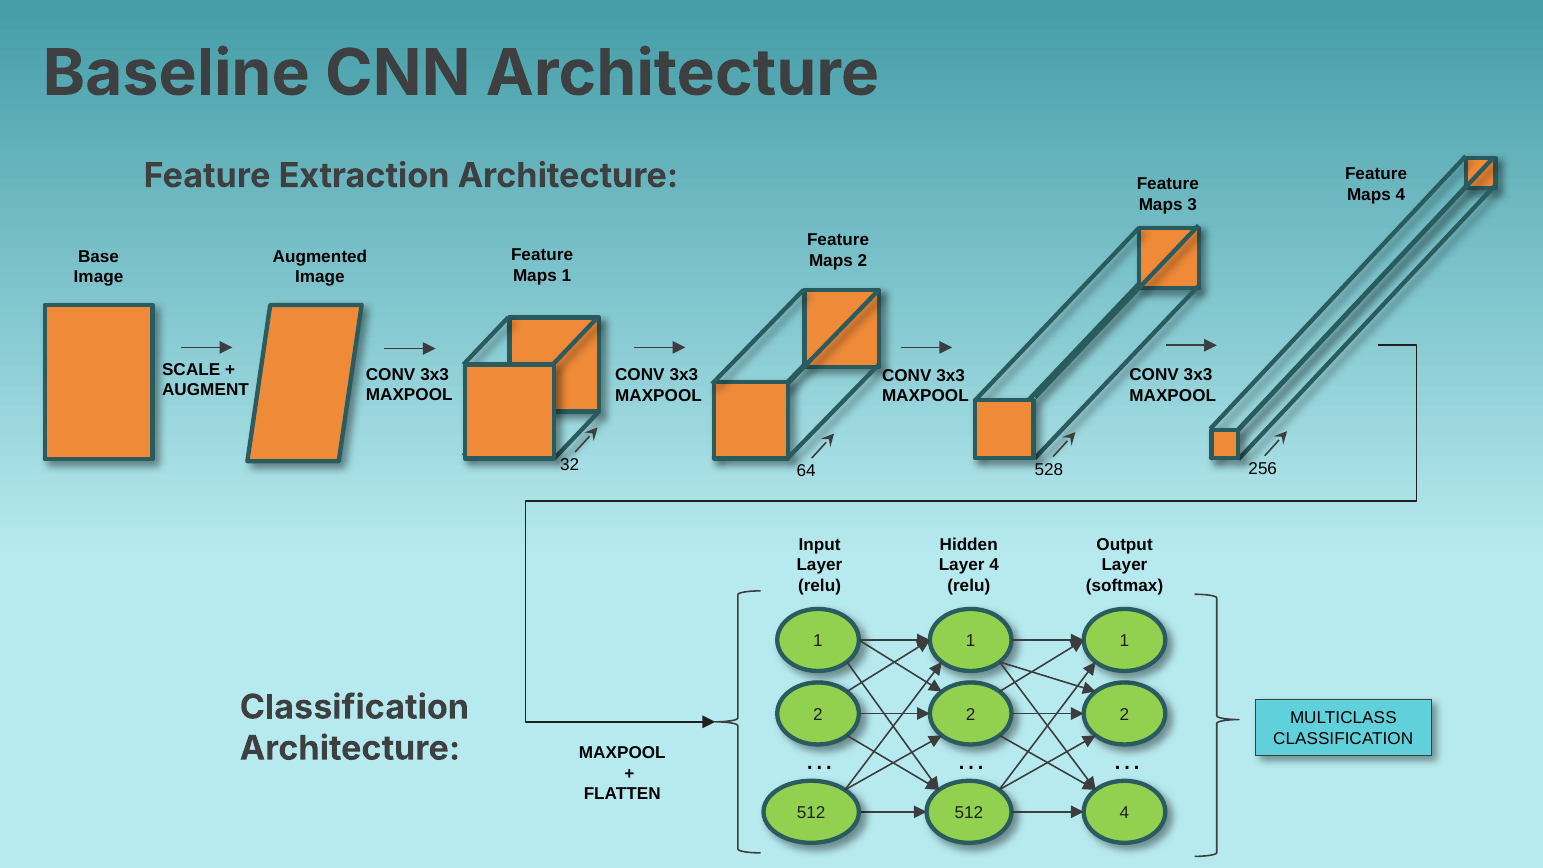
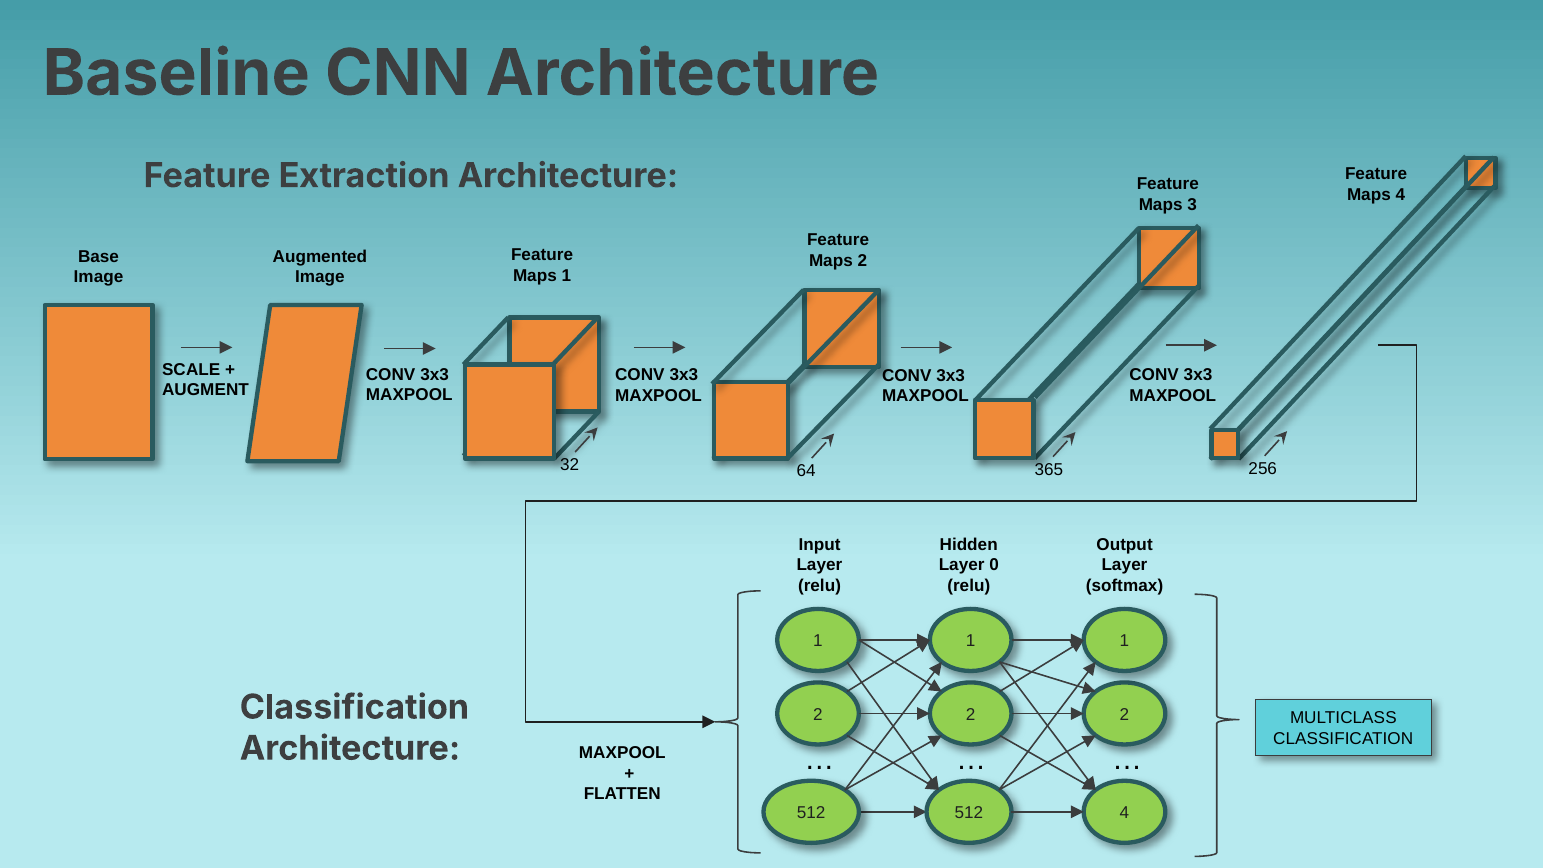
528: 528 -> 365 (1049, 470)
Layer 4: 4 -> 0 (994, 565)
